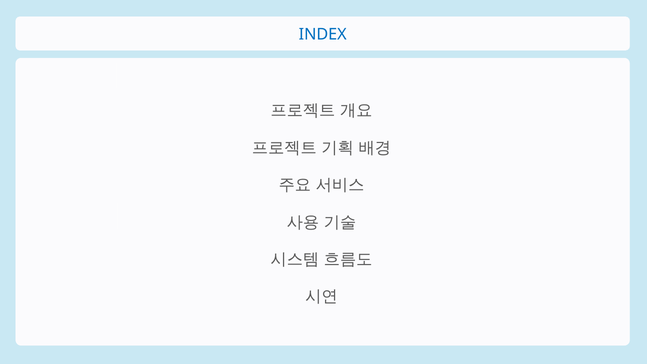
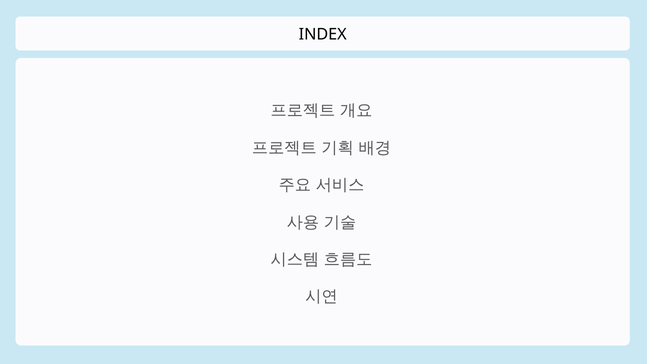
INDEX colour: blue -> black (323, 35)
